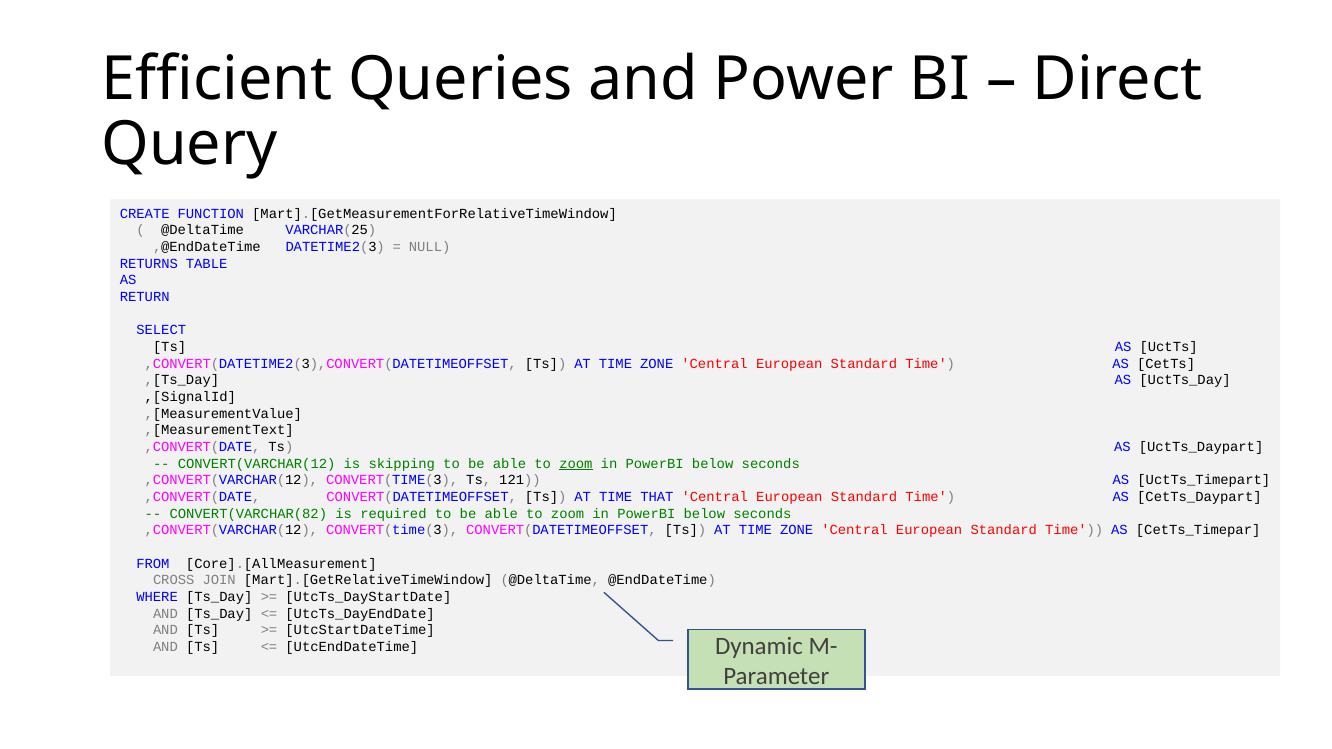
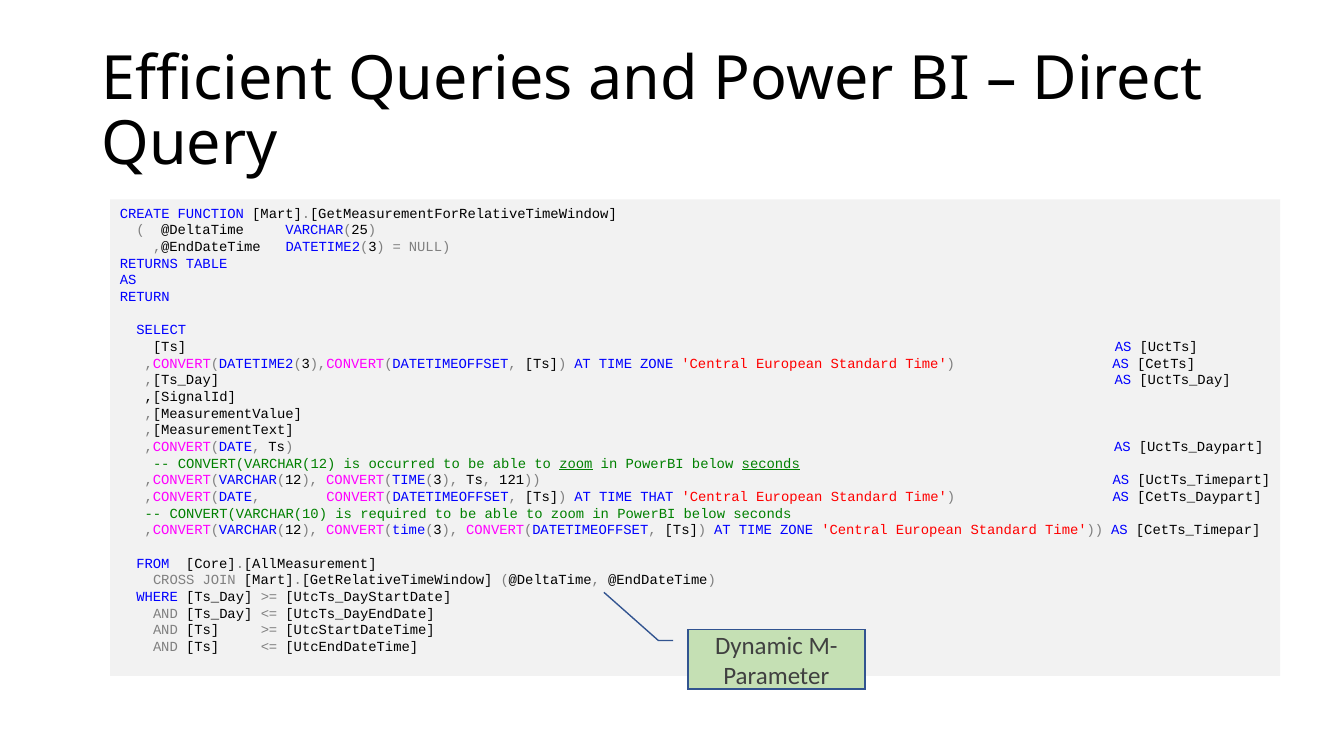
skipping: skipping -> occurred (402, 464)
seconds underline: none -> present (771, 464)
CONVERT(VARCHAR(82: CONVERT(VARCHAR(82 -> CONVERT(VARCHAR(10 (248, 514)
